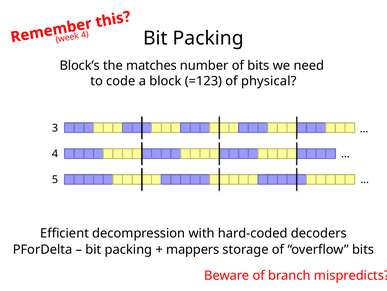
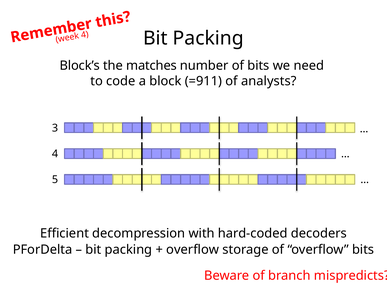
=123: =123 -> =911 (203, 81)
physical: physical -> analysts (269, 81)
mappers: mappers -> overflow (193, 249)
